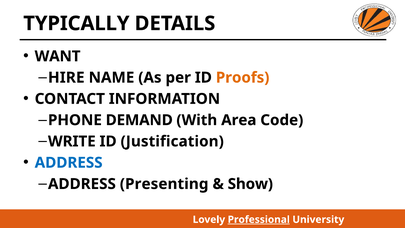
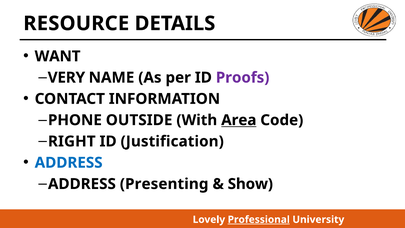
TYPICALLY: TYPICALLY -> RESOURCE (76, 23)
HIRE: HIRE -> VERY (66, 78)
Proofs colour: orange -> purple (243, 78)
DEMAND: DEMAND -> OUTSIDE (139, 120)
Area underline: none -> present (239, 120)
WRITE: WRITE -> RIGHT (72, 141)
